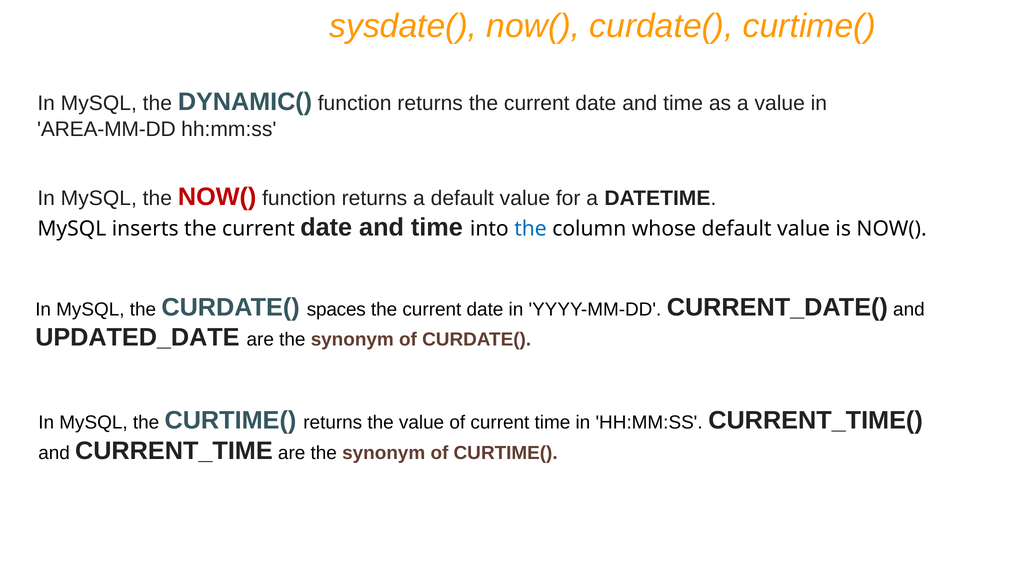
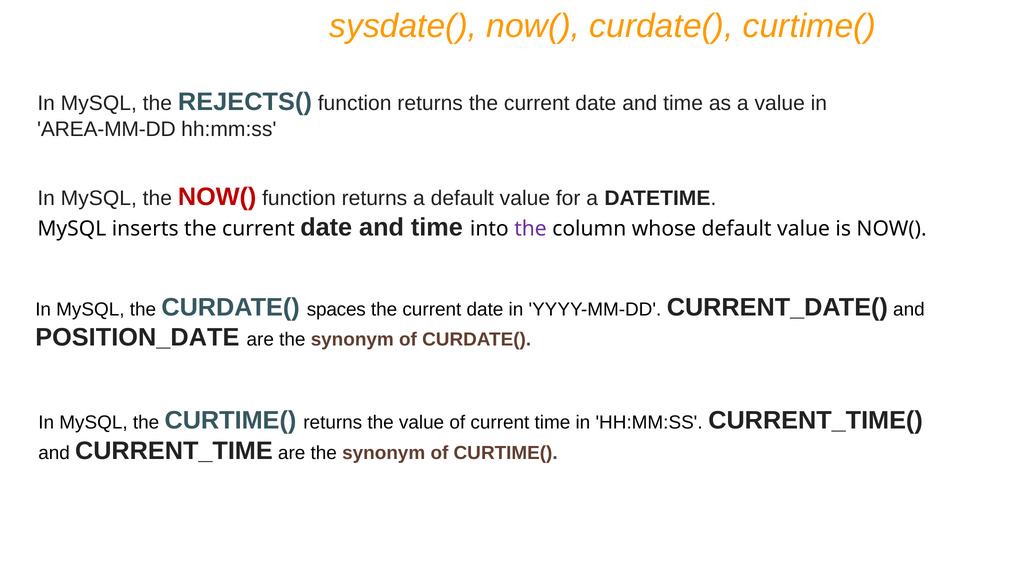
DYNAMIC(: DYNAMIC( -> REJECTS( (245, 102)
the colour: blue -> purple (531, 229)
UPDATED_DATE: UPDATED_DATE -> POSITION_DATE (137, 338)
